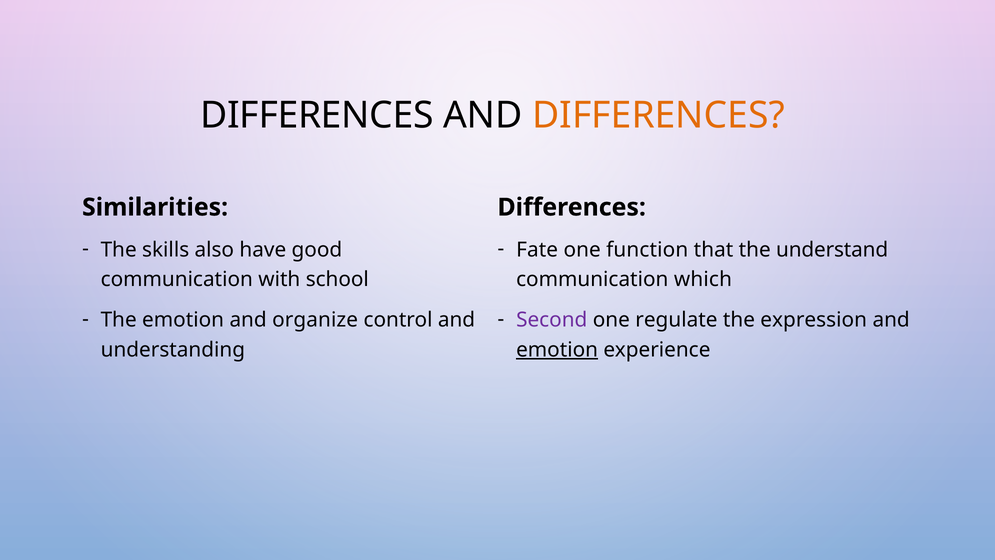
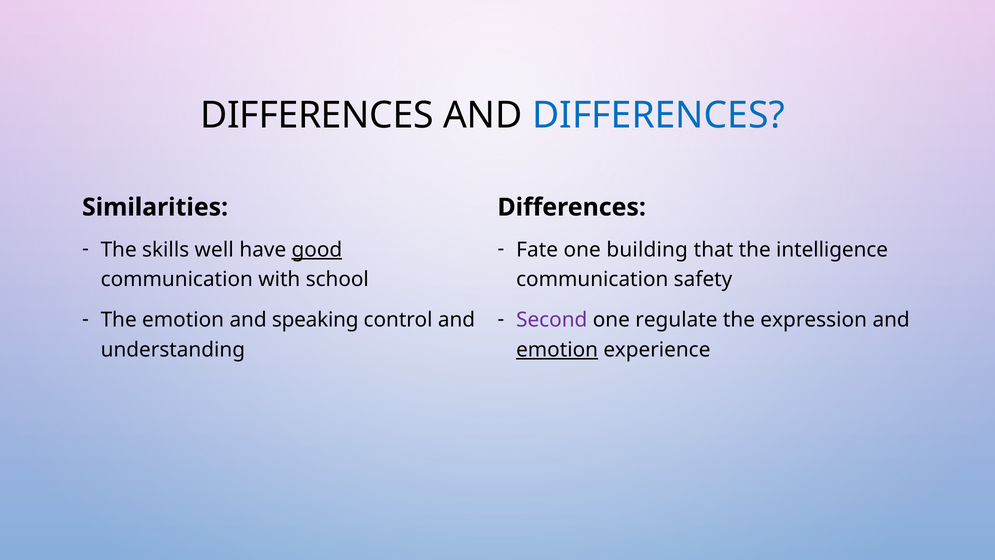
DIFFERENCES colour: orange -> blue (658, 115)
also: also -> well (214, 250)
good underline: none -> present (317, 250)
function: function -> building (647, 250)
understand: understand -> intelligence (832, 250)
which: which -> safety (703, 279)
organize: organize -> speaking (315, 320)
